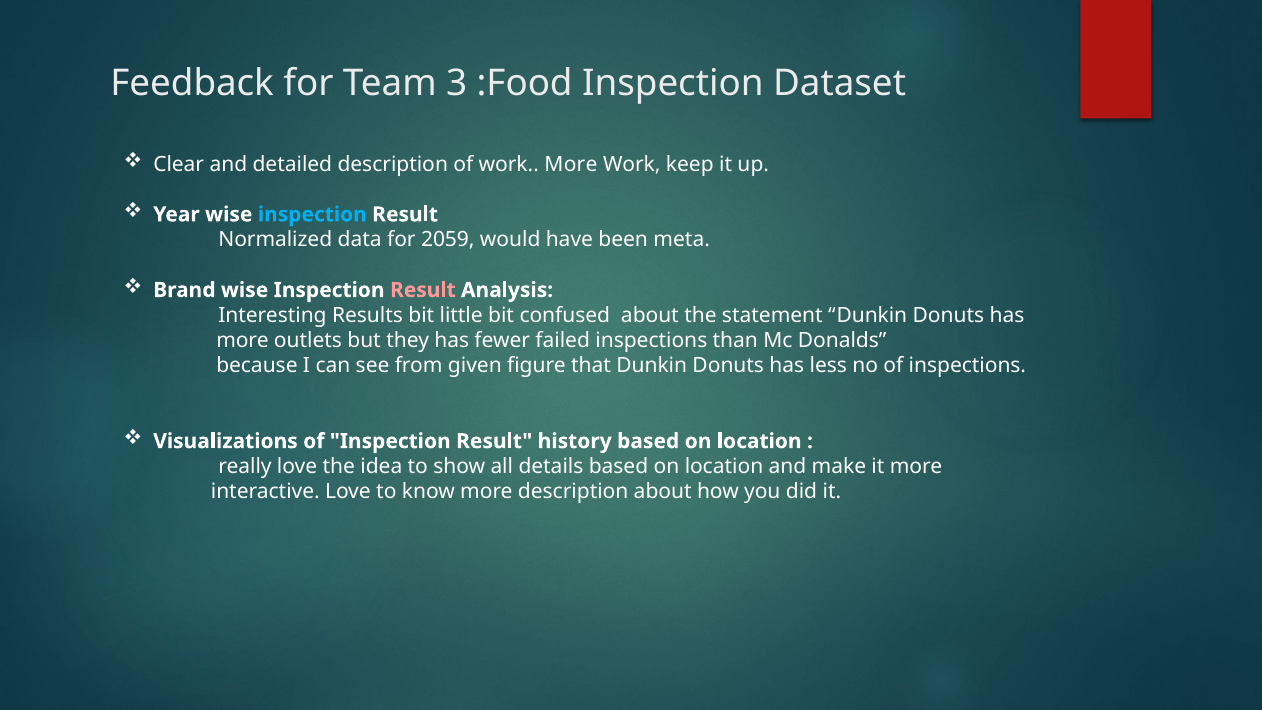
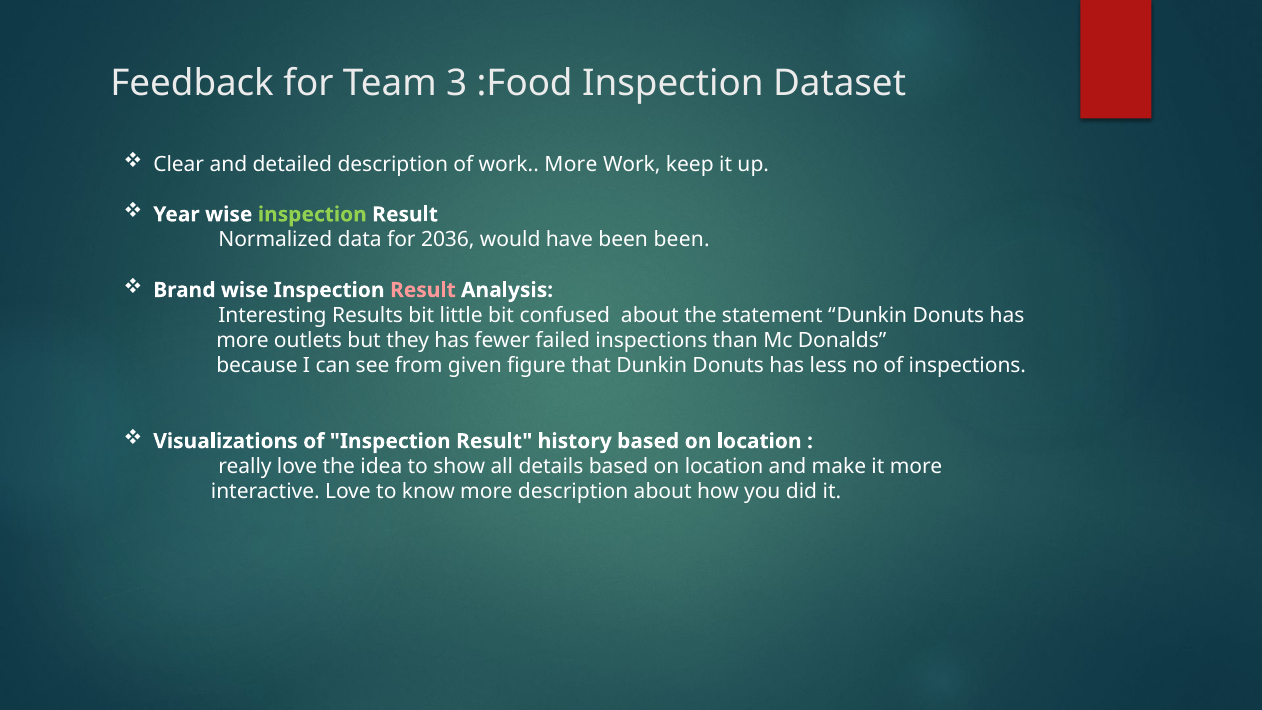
inspection colour: light blue -> light green (312, 214)
2059: 2059 -> 2036 (448, 240)
been meta: meta -> been (682, 240)
